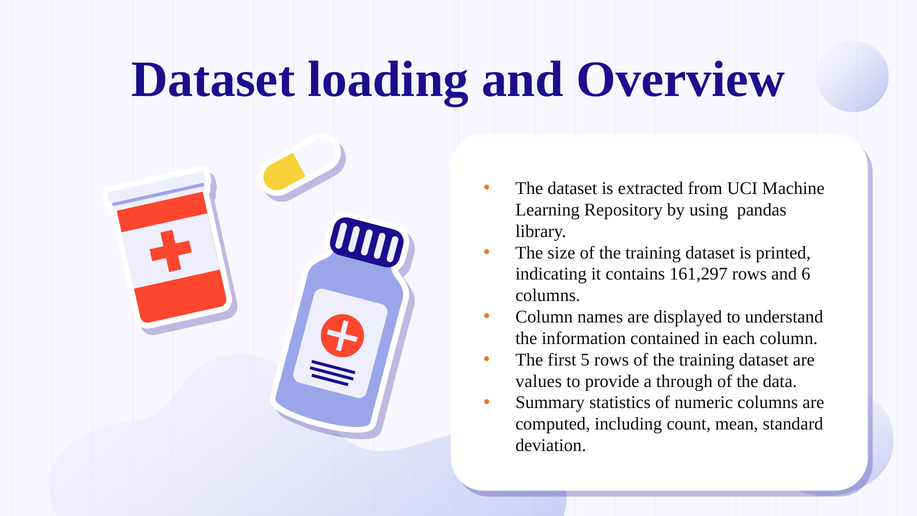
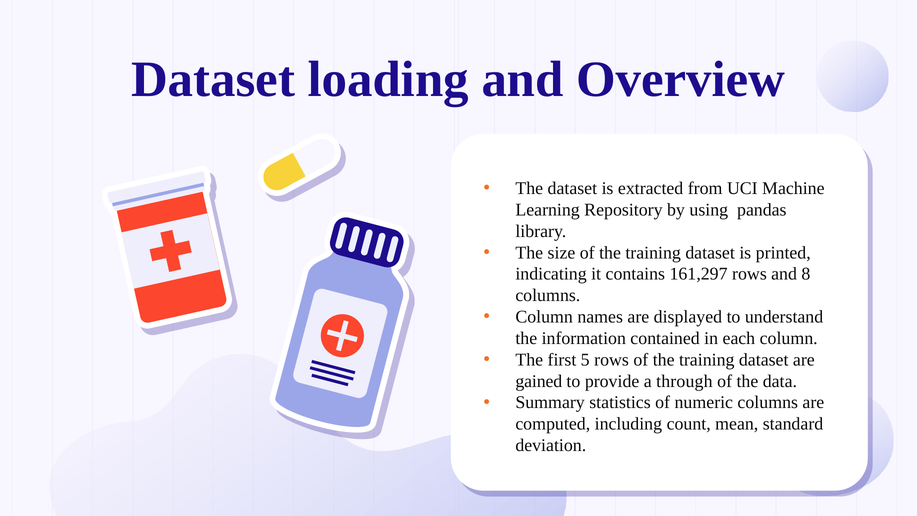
6: 6 -> 8 (806, 274)
values: values -> gained (539, 381)
